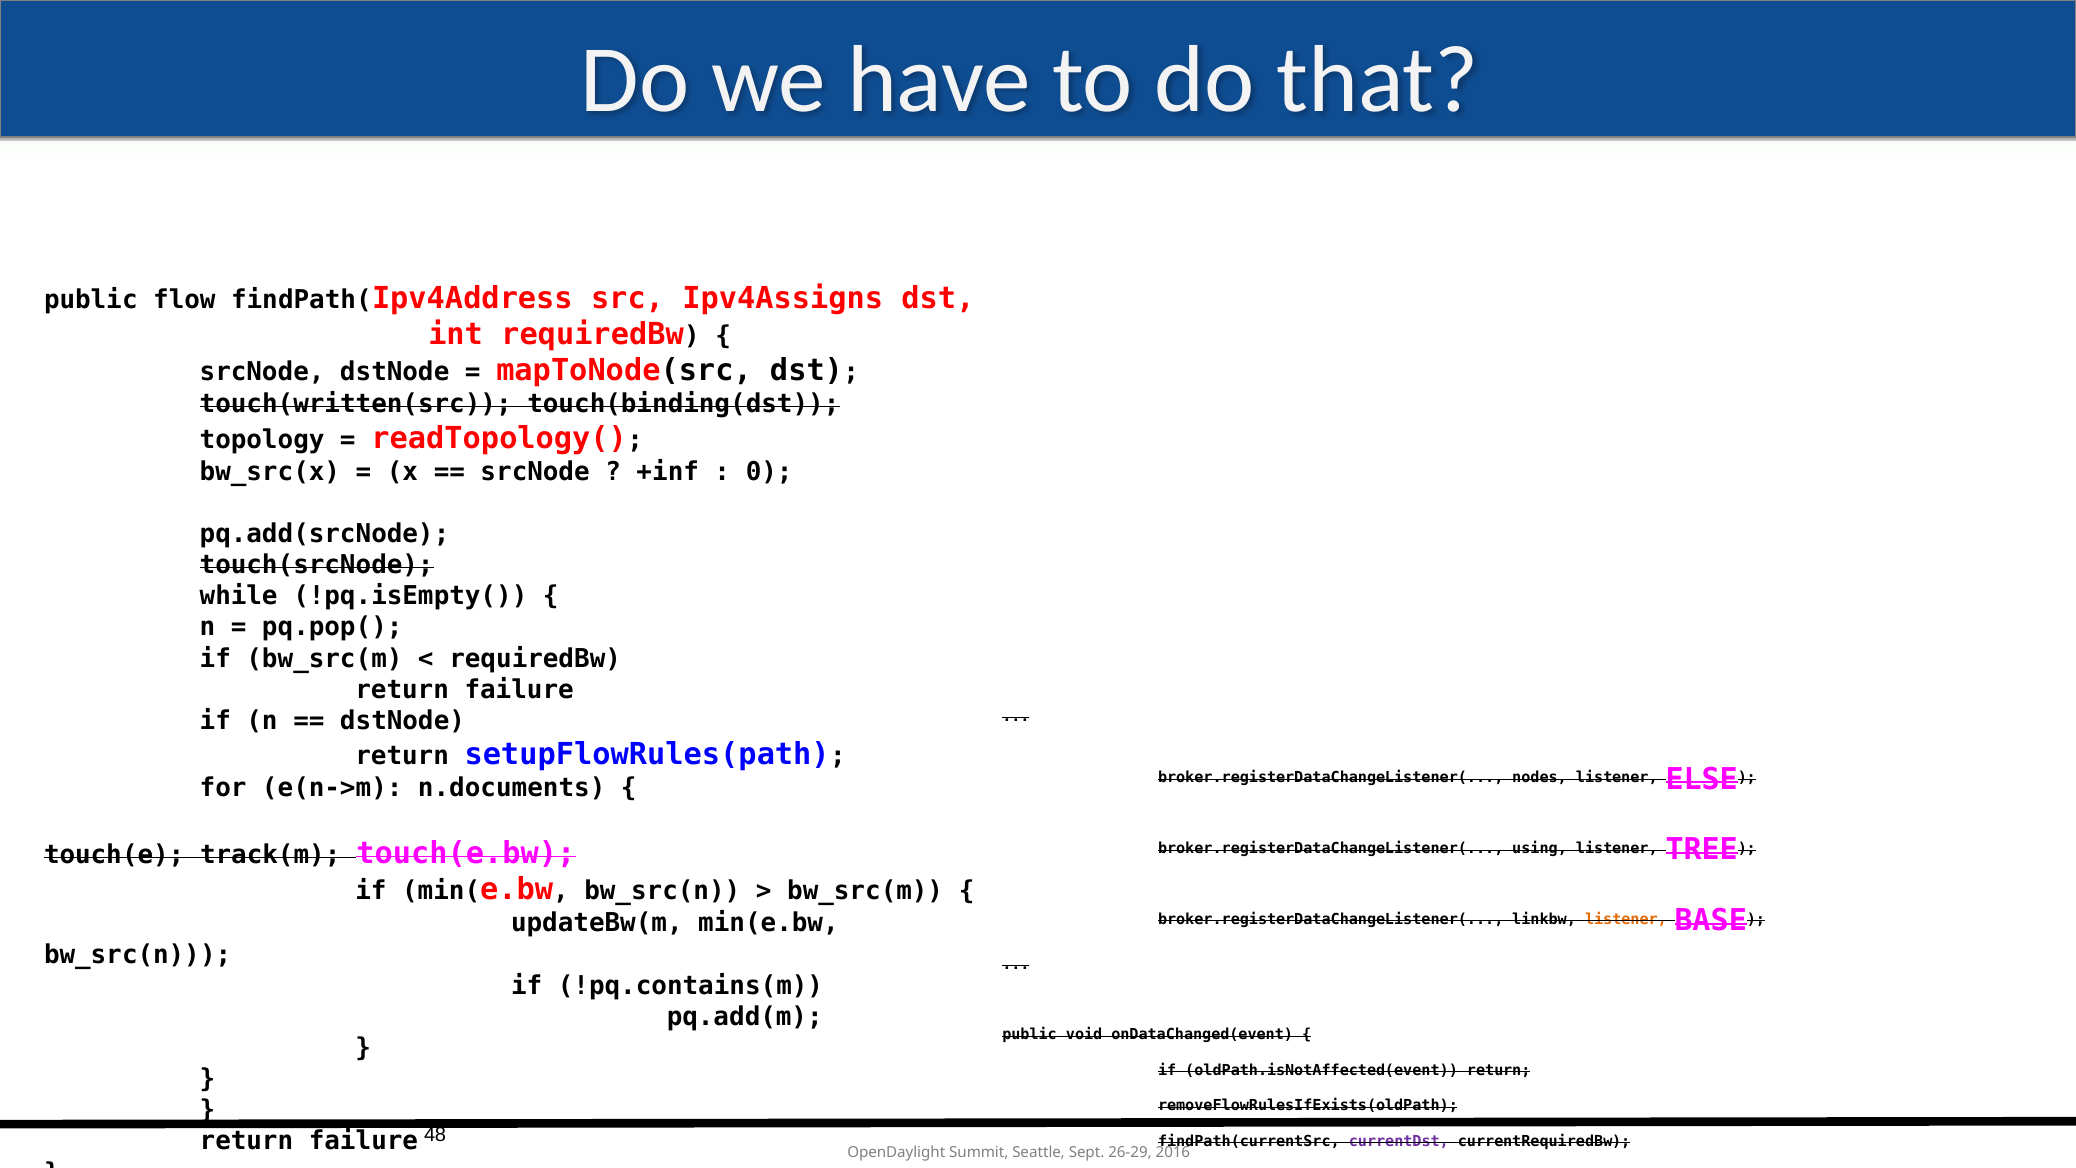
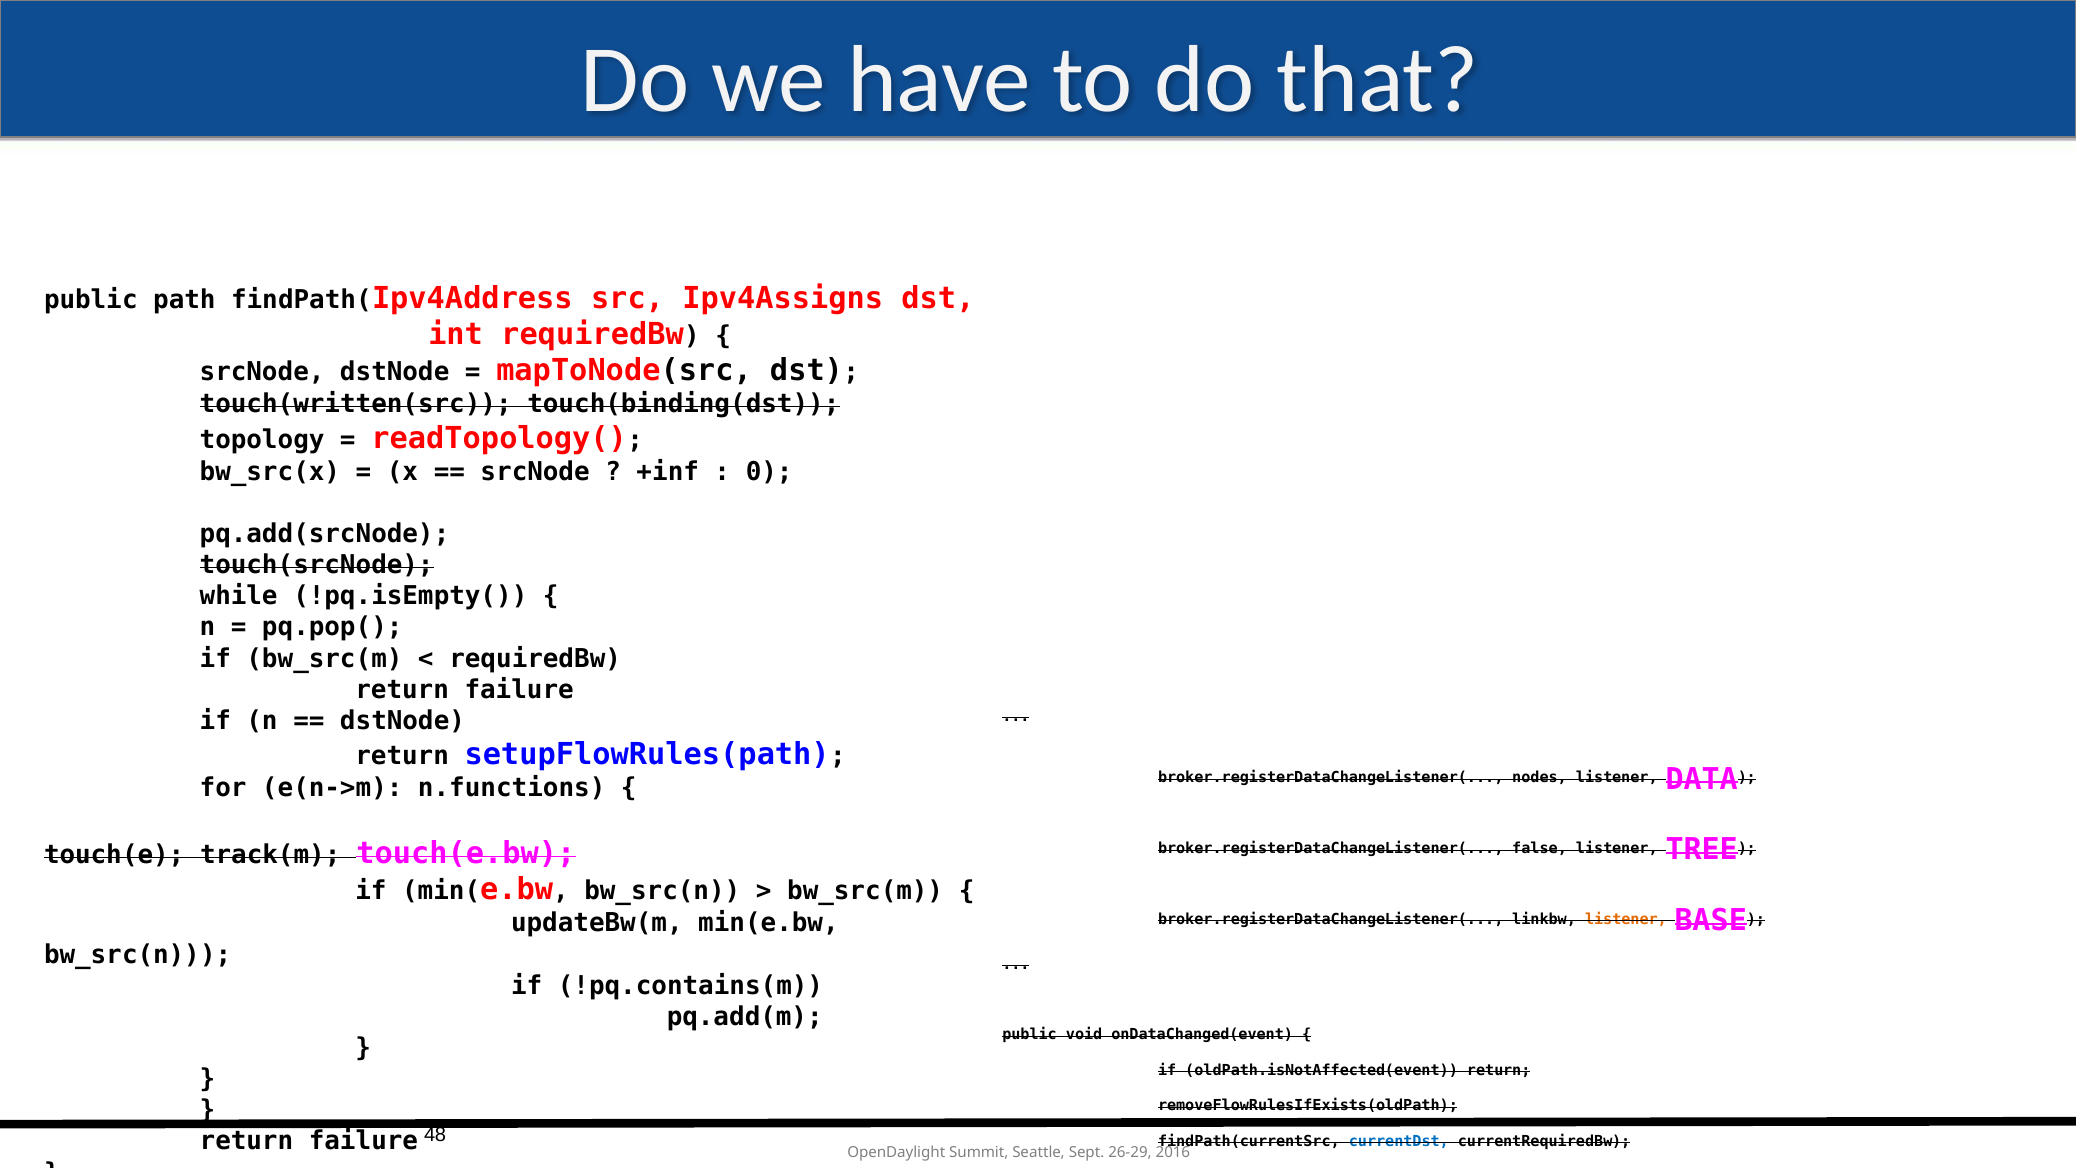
flow: flow -> path (184, 299)
ELSE: ELSE -> DATA (1702, 779)
n.documents: n.documents -> n.functions (512, 788)
using: using -> false (1540, 848)
currentDst colour: purple -> blue (1399, 1141)
